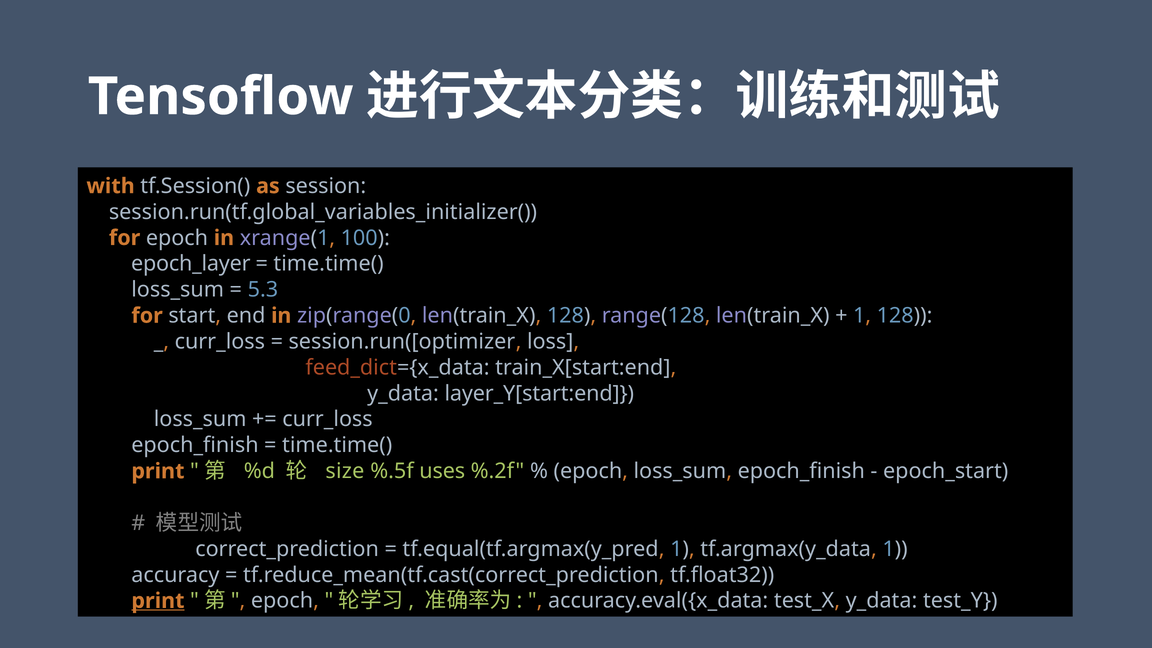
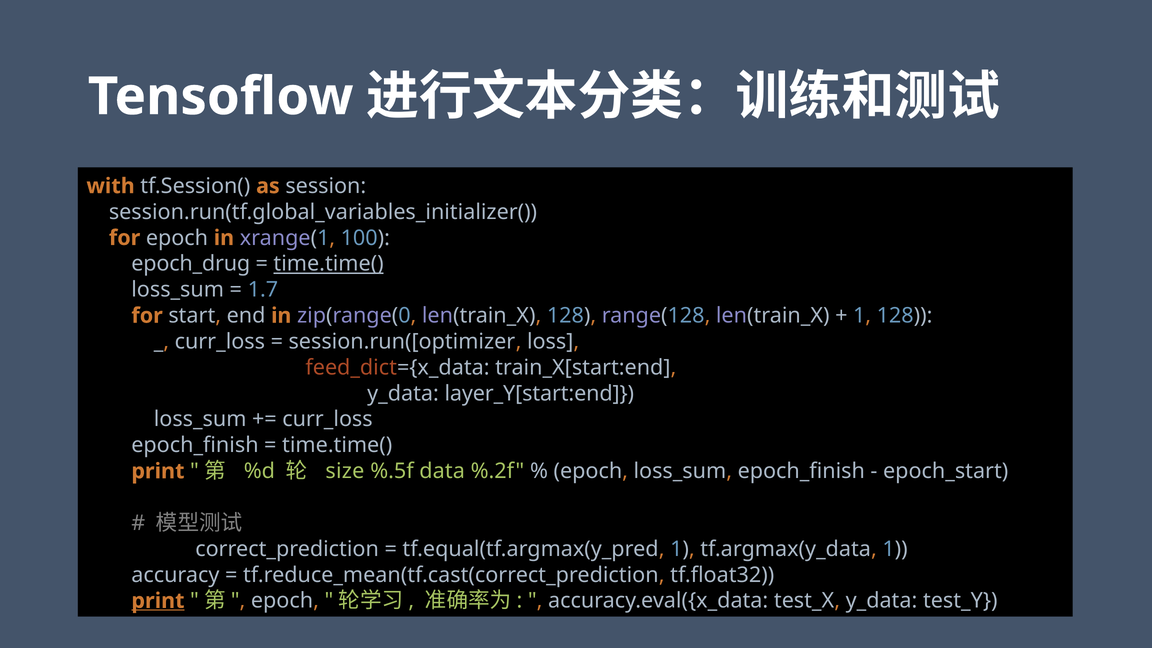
epoch_layer: epoch_layer -> epoch_drug (191, 264)
time.time( underline: none -> present (329, 264)
5.3: 5.3 -> 1.7 (263, 290)
uses: uses -> data (442, 471)
